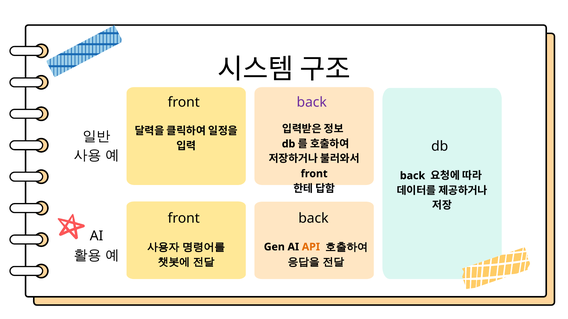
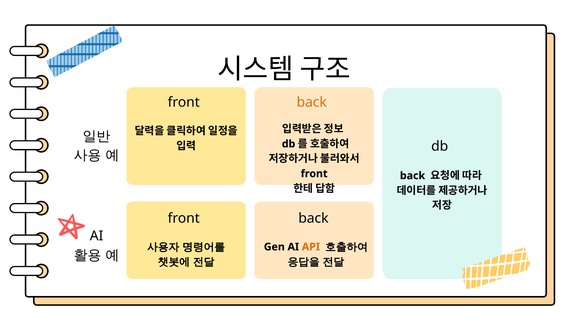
back colour: purple -> orange (312, 103)
